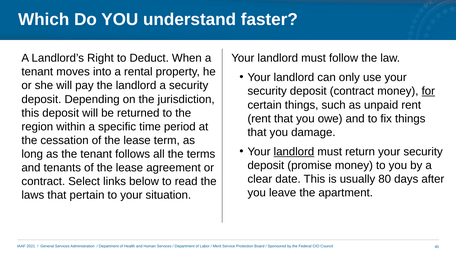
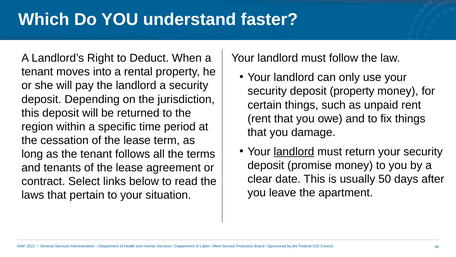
deposit contract: contract -> property (352, 91)
for underline: present -> none (428, 91)
80: 80 -> 50 (385, 179)
